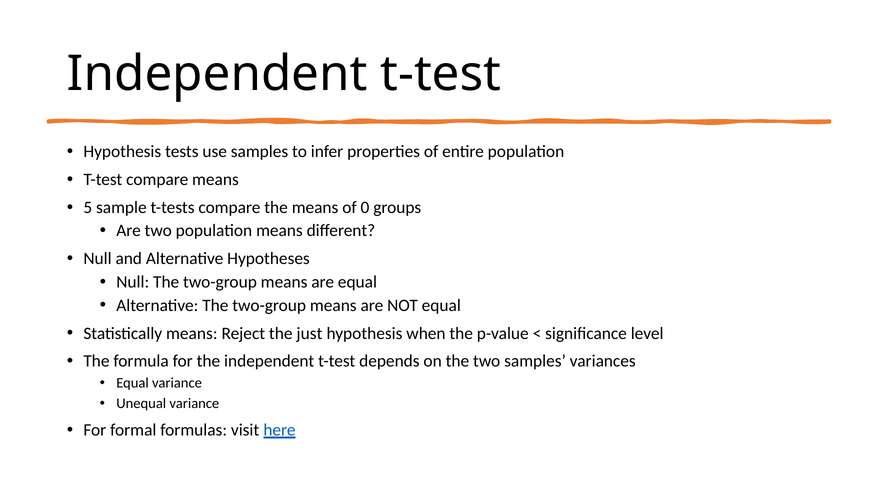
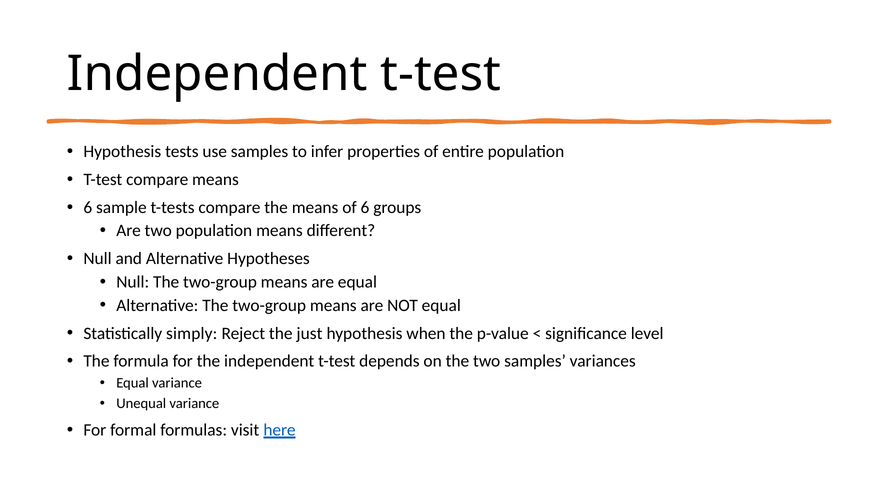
5: 5 -> 6 (88, 207)
of 0: 0 -> 6 (365, 207)
Statistically means: means -> simply (192, 333)
